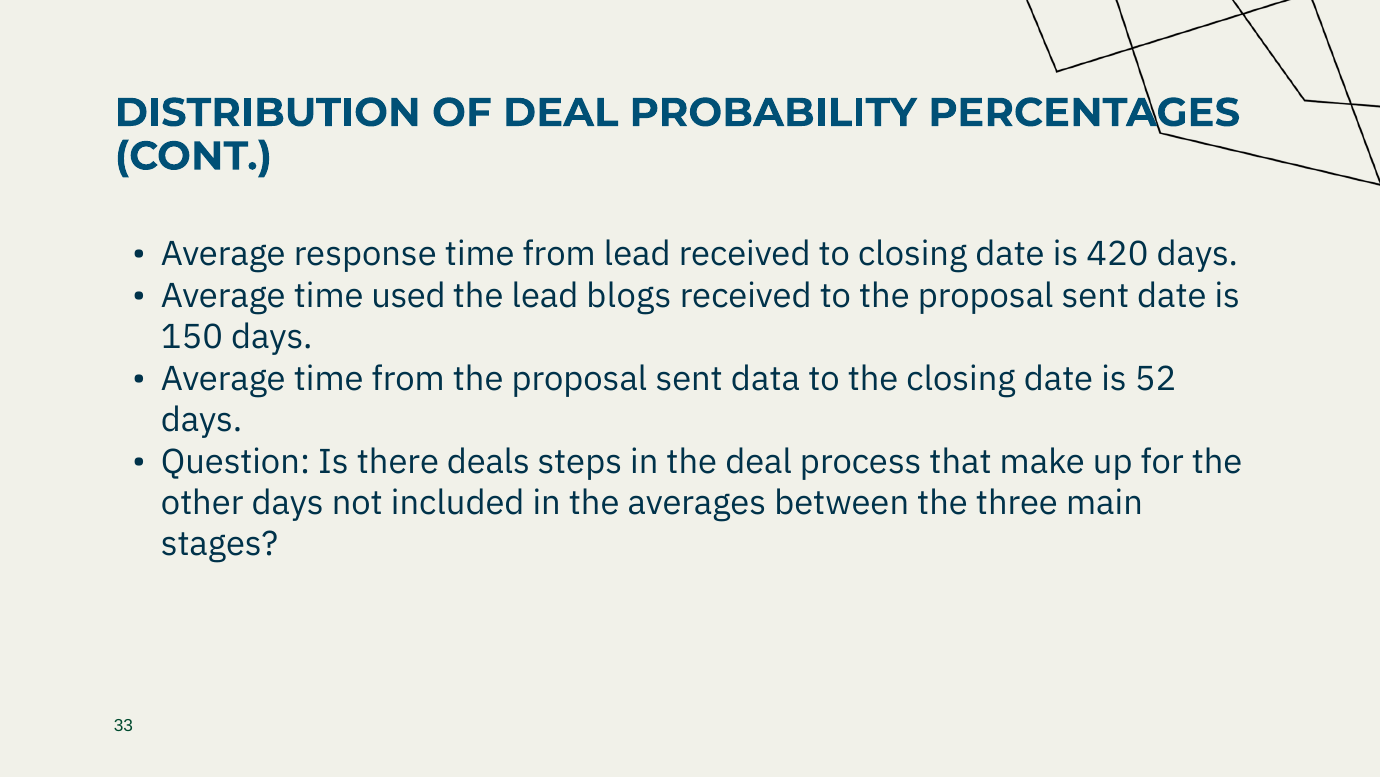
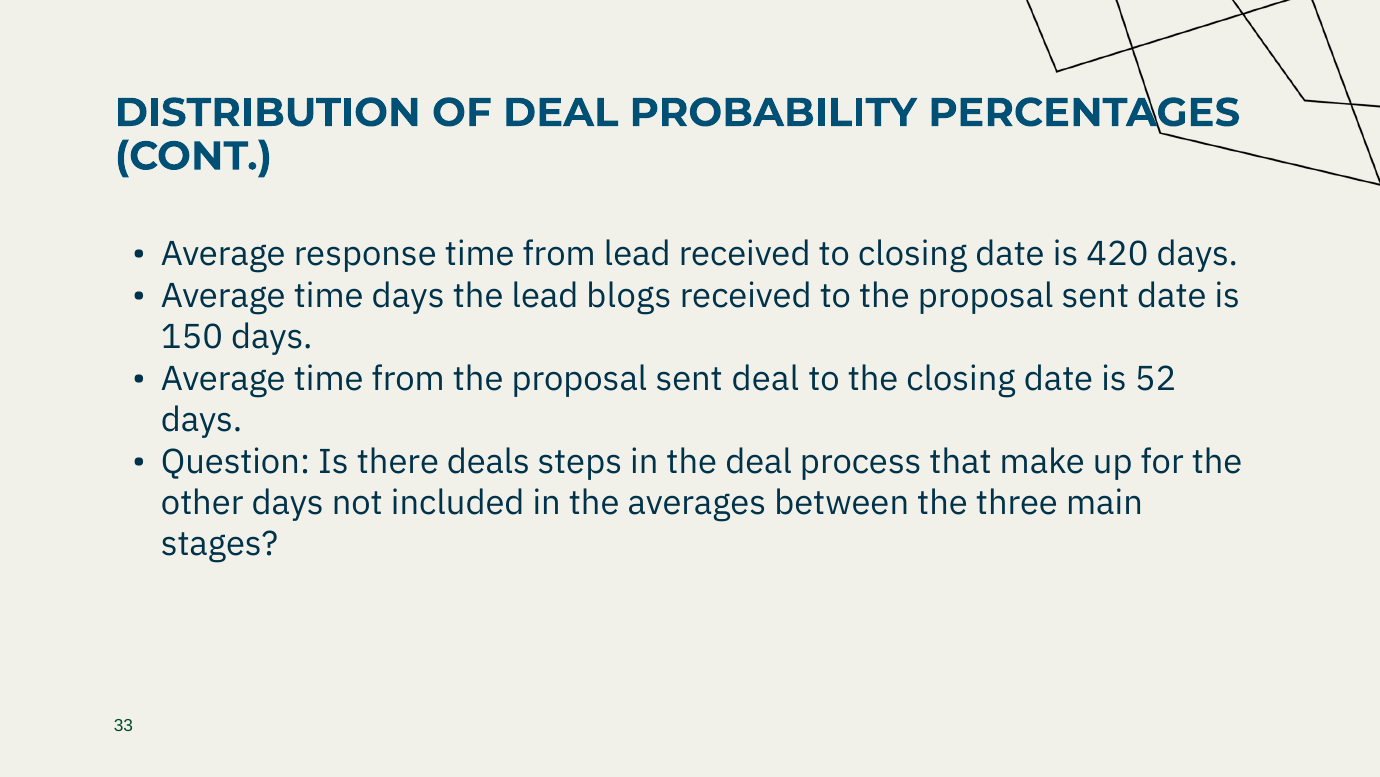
time used: used -> days (408, 296)
sent data: data -> deal (765, 378)
